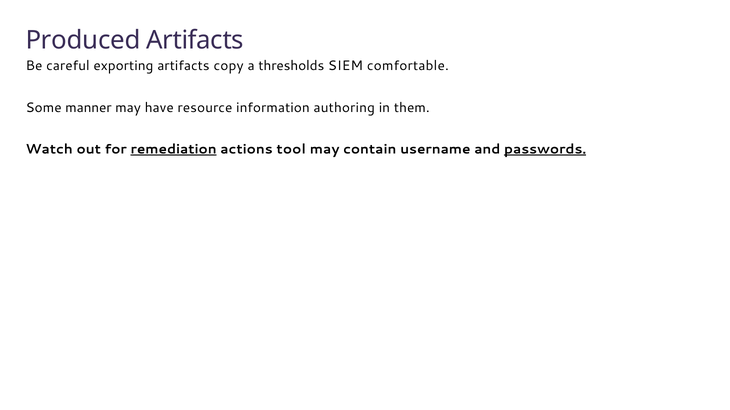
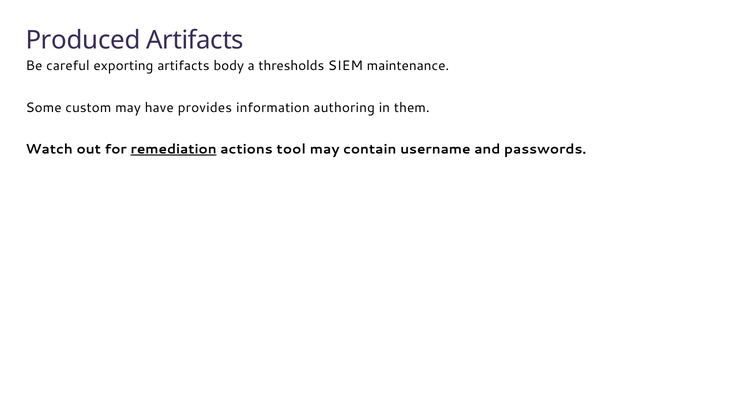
copy: copy -> body (229, 66)
comfortable: comfortable -> maintenance (408, 66)
manner: manner -> custom (88, 108)
resource: resource -> provides (205, 108)
passwords underline: present -> none (545, 149)
